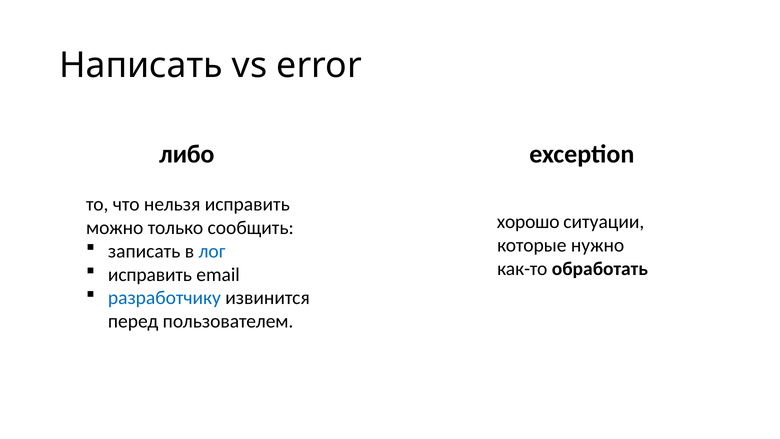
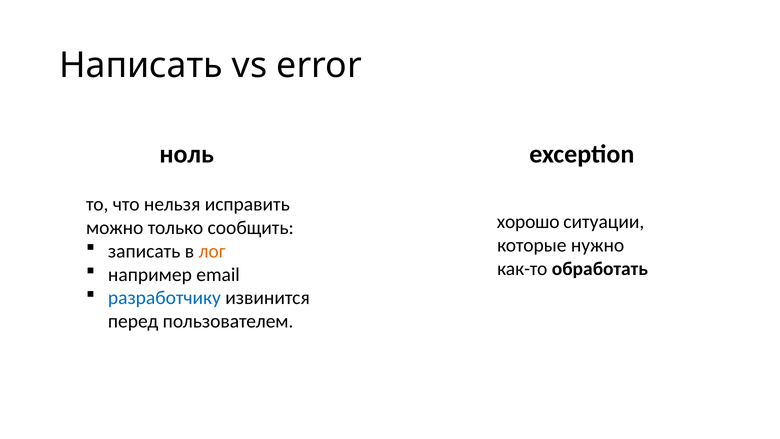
либо: либо -> ноль (187, 154)
лог colour: blue -> orange (212, 251)
исправить: исправить -> например (150, 274)
